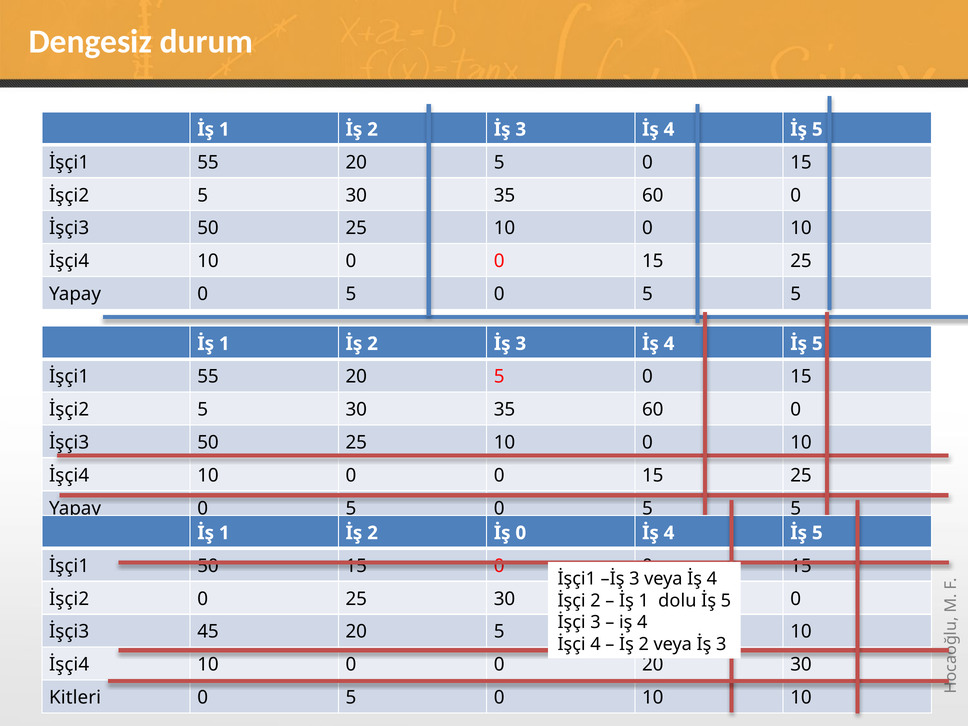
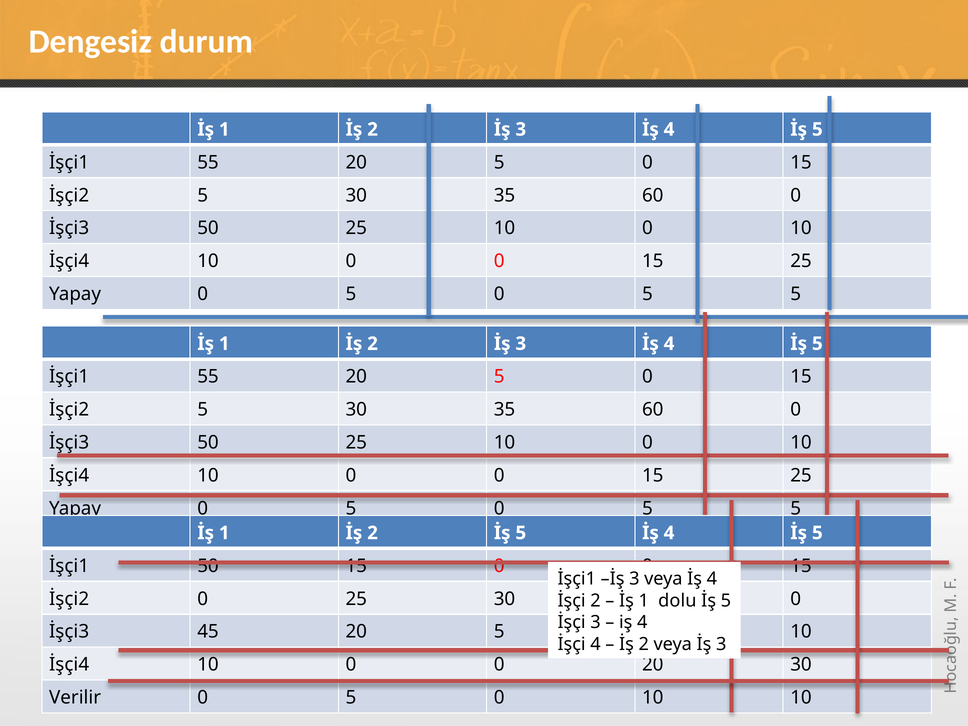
2 İş 0: 0 -> 5 (521, 533)
Kitleri: Kitleri -> Verilir (75, 698)
